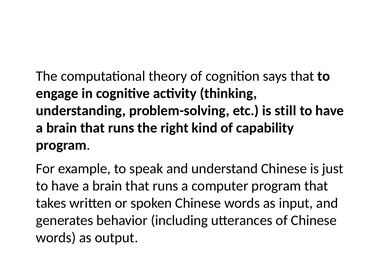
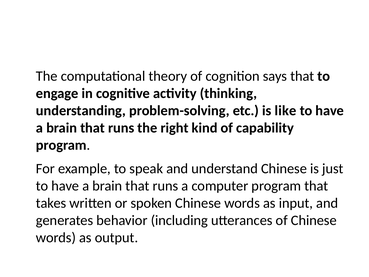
still: still -> like (285, 110)
